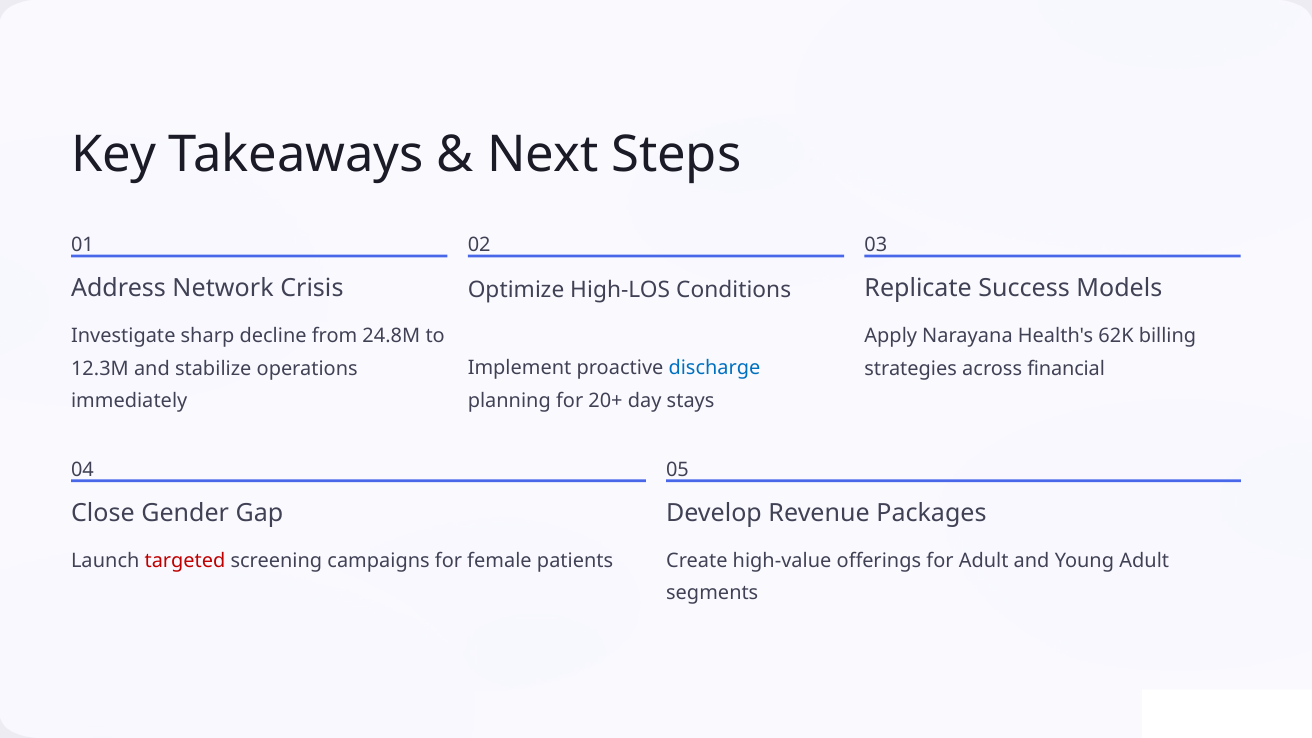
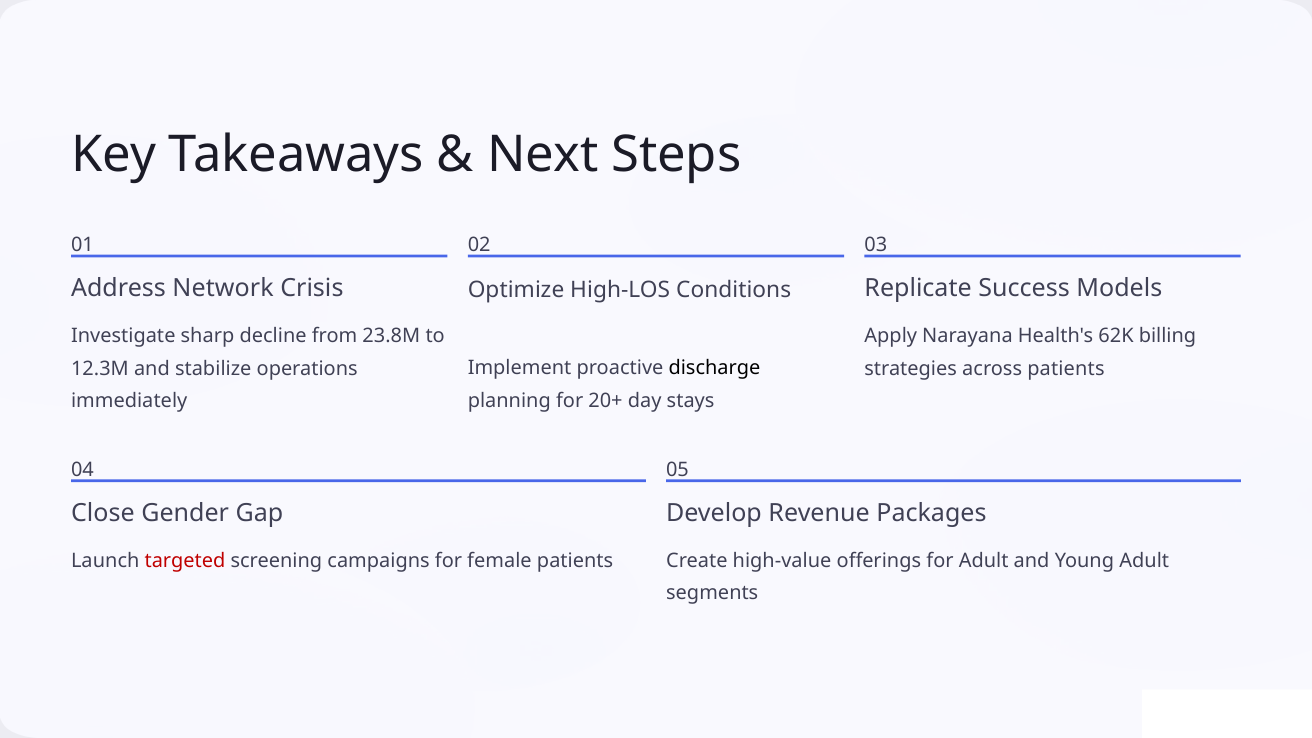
24.8M: 24.8M -> 23.8M (391, 336)
discharge colour: blue -> black (714, 368)
across financial: financial -> patients (1066, 369)
